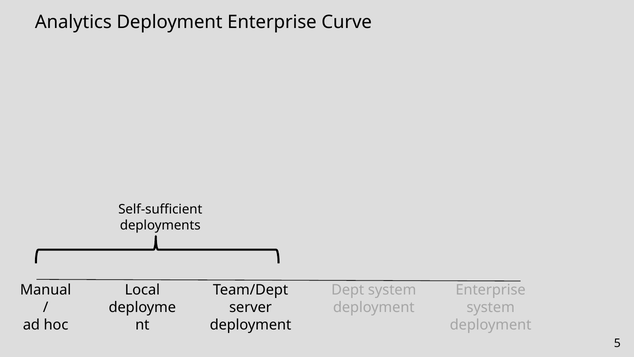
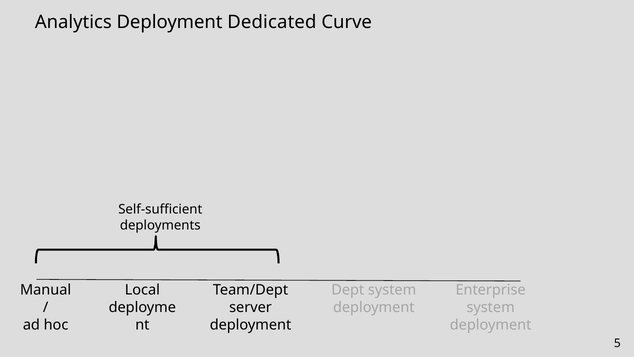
Deployment Enterprise: Enterprise -> Dedicated (272, 22)
